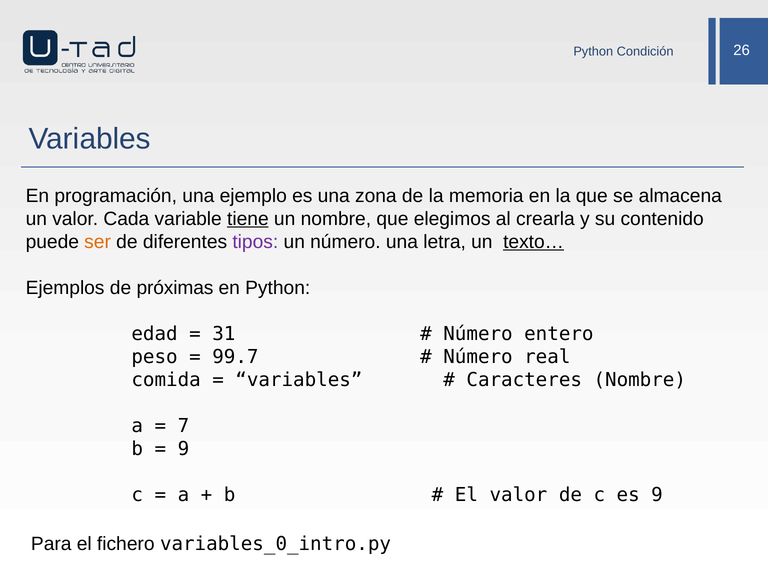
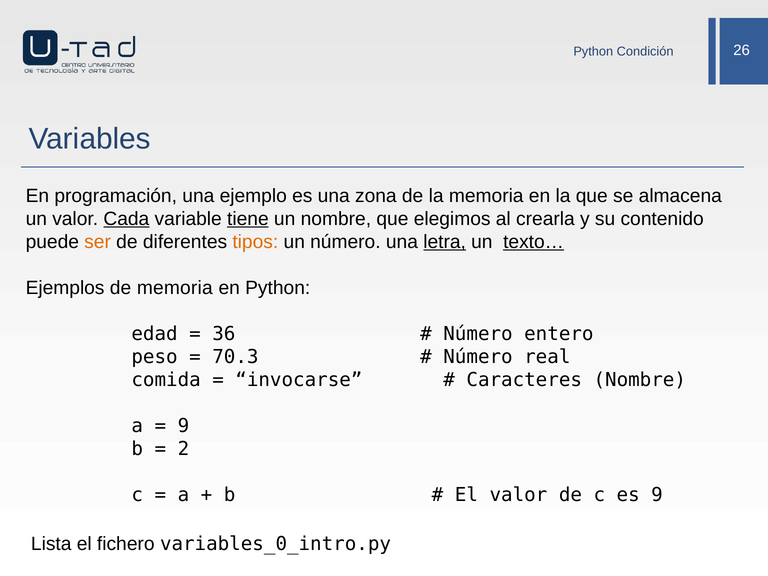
Cada underline: none -> present (126, 219)
tipos colour: purple -> orange (255, 242)
letra underline: none -> present (445, 242)
de próximas: próximas -> memoria (175, 288)
31: 31 -> 36 (224, 334)
99.7: 99.7 -> 70.3 (235, 357)
variables: variables -> invocarse (299, 380)
7: 7 -> 9 (183, 426)
9: 9 -> 2 (183, 449)
Para: Para -> Lista (51, 544)
